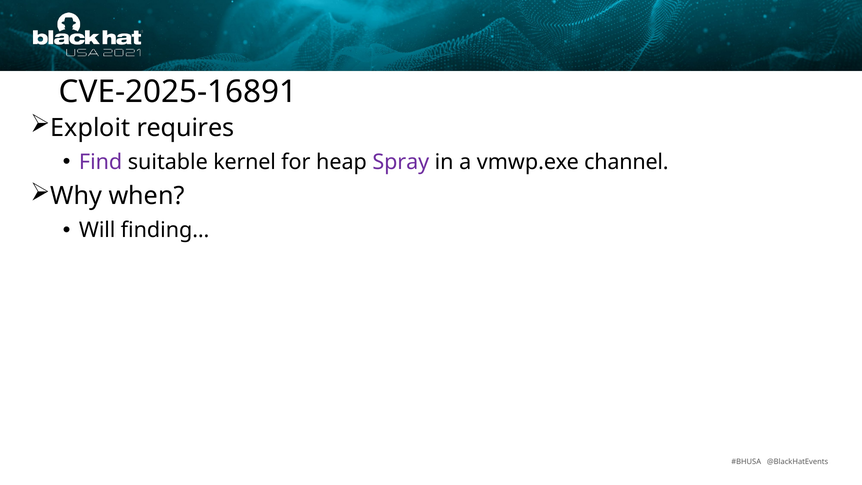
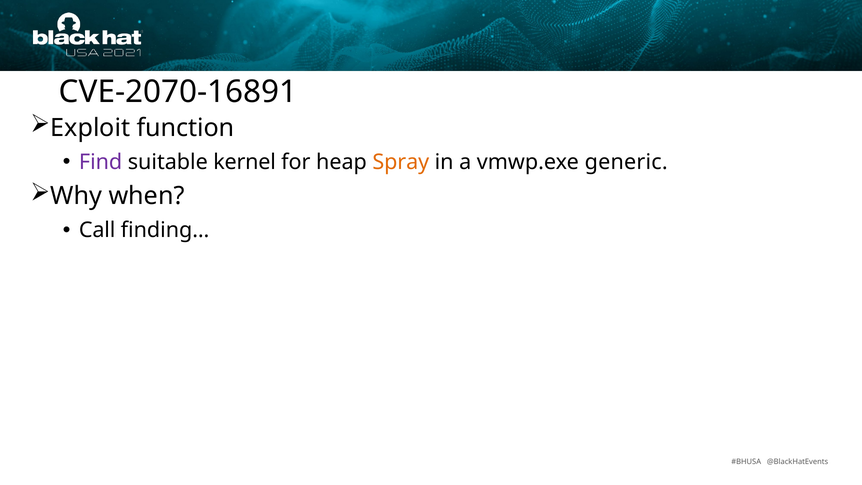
CVE-2025-16891: CVE-2025-16891 -> CVE-2070-16891 (178, 92)
requires: requires -> function (185, 128)
Spray colour: purple -> orange (401, 162)
channel: channel -> generic (626, 162)
Will: Will -> Call (97, 230)
